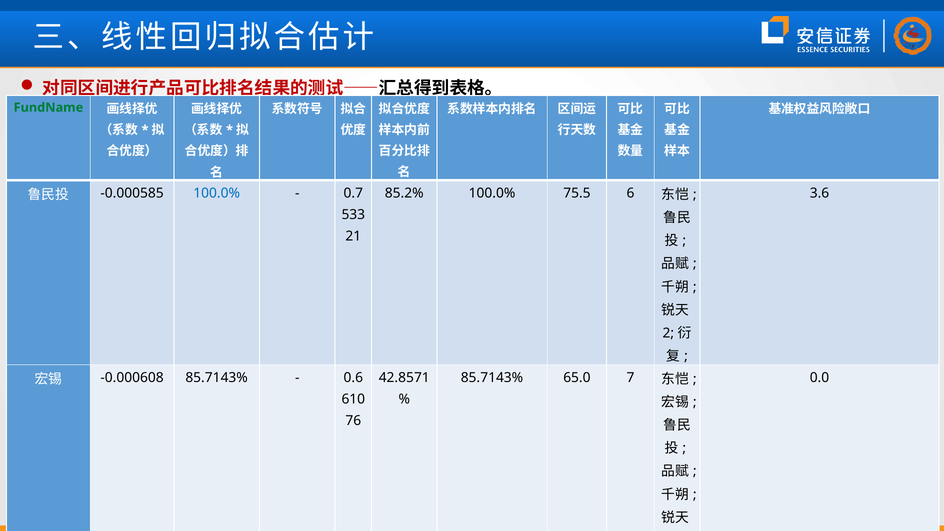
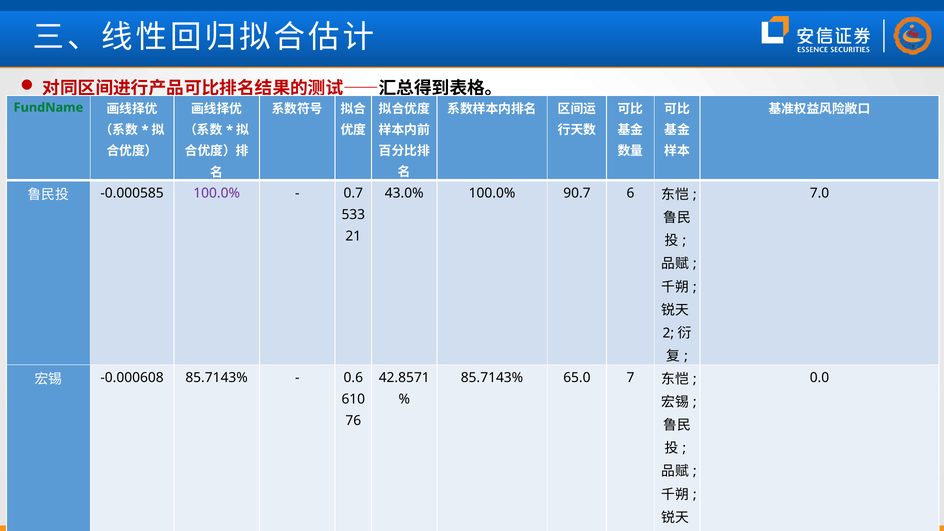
100.0% colour: blue -> purple (217, 193)
85.2%: 85.2% -> 43.0% (404, 193)
75.5: 75.5 -> 90.7 (577, 193)
3.6: 3.6 -> 7.0 (819, 193)
